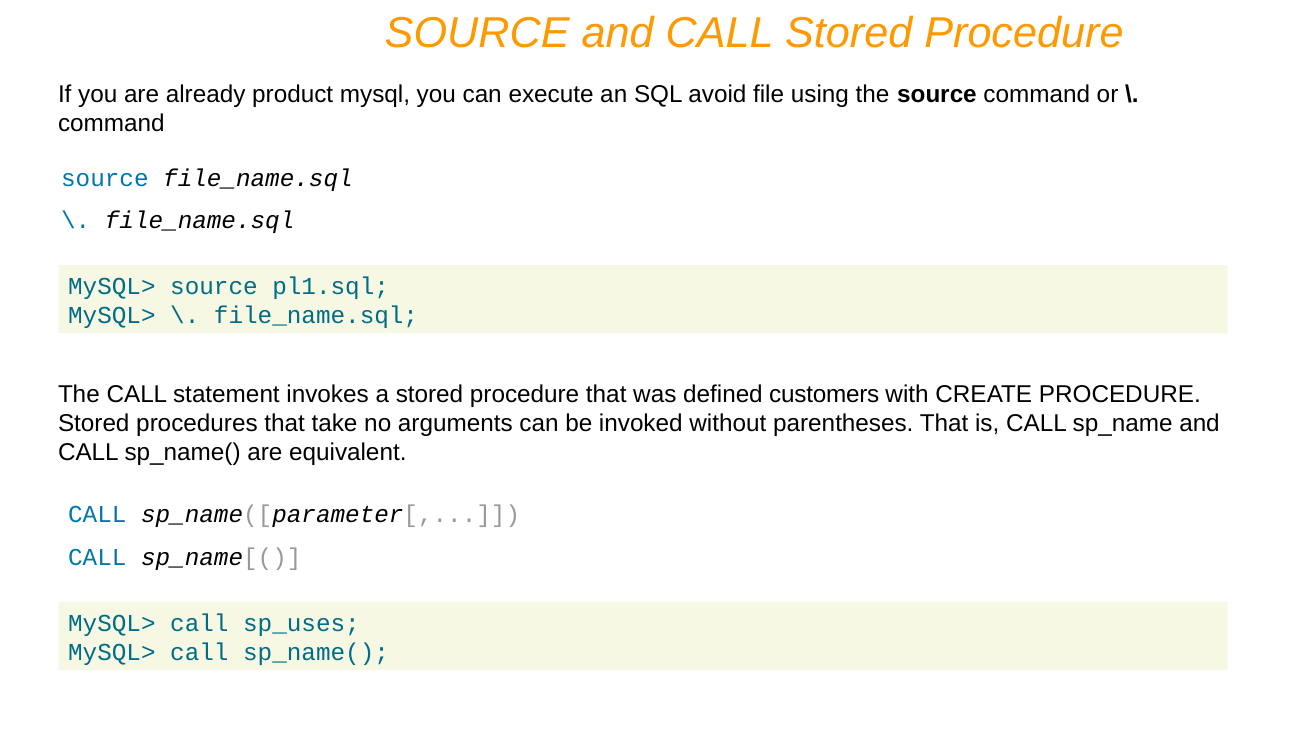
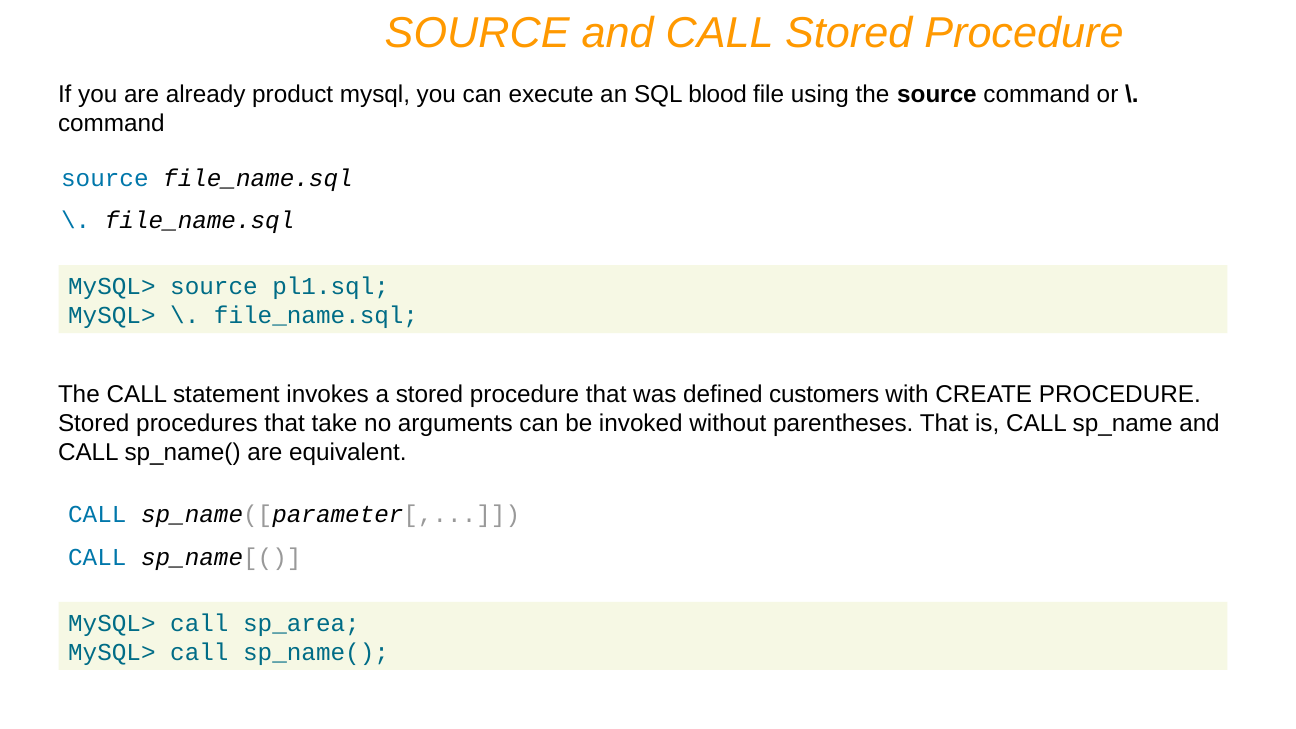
avoid: avoid -> blood (718, 95)
sp_uses: sp_uses -> sp_area (301, 623)
